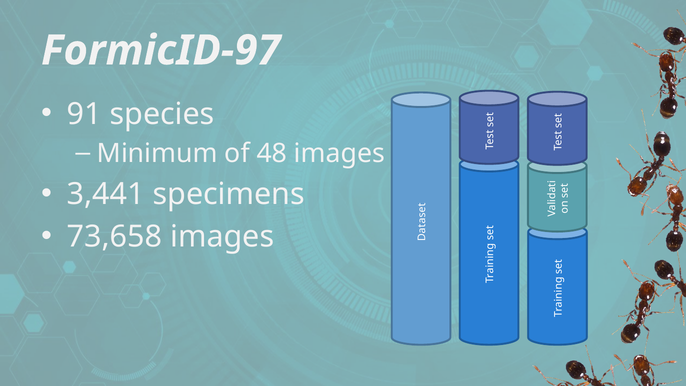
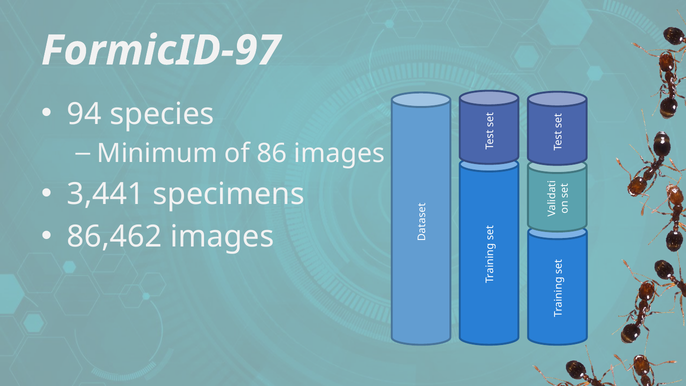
91: 91 -> 94 (84, 114)
48: 48 -> 86 (272, 153)
73,658: 73,658 -> 86,462 (115, 237)
